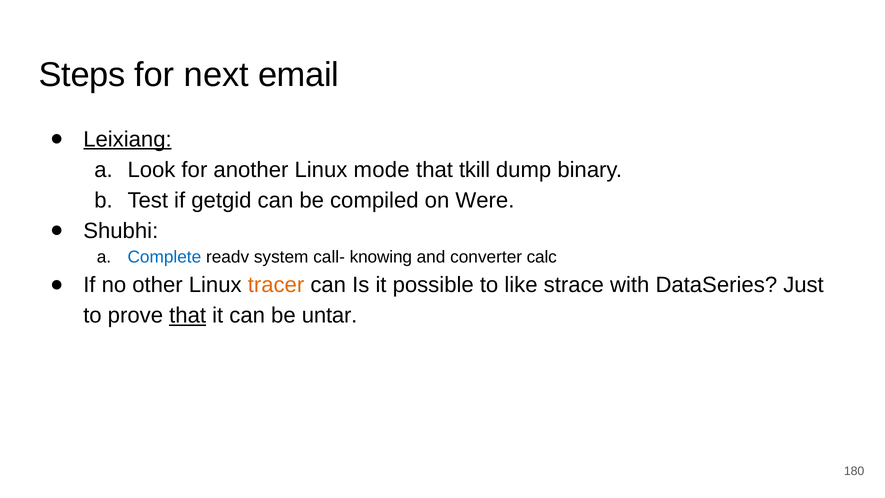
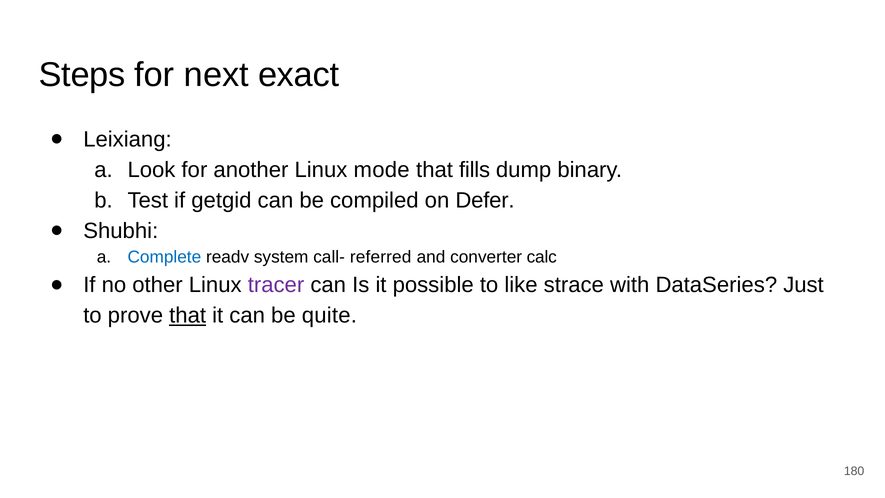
email: email -> exact (299, 75)
Leixiang underline: present -> none (127, 139)
tkill: tkill -> fills (475, 170)
Were: Were -> Defer (485, 200)
knowing: knowing -> referred (381, 257)
tracer colour: orange -> purple (276, 285)
untar: untar -> quite (329, 316)
